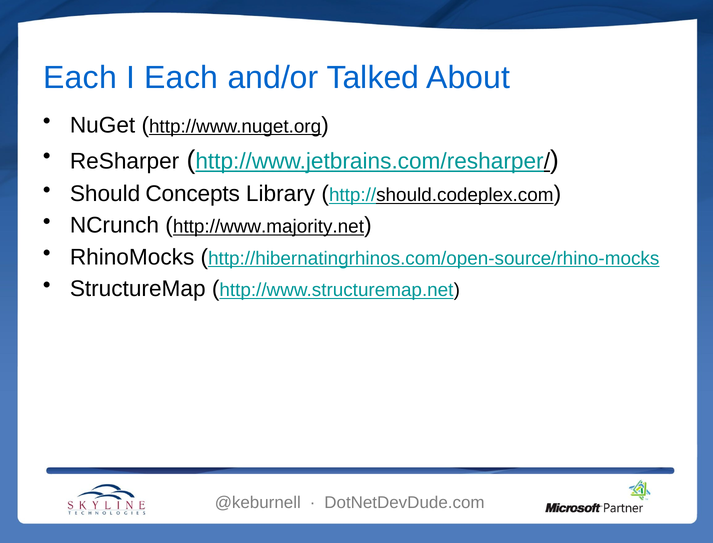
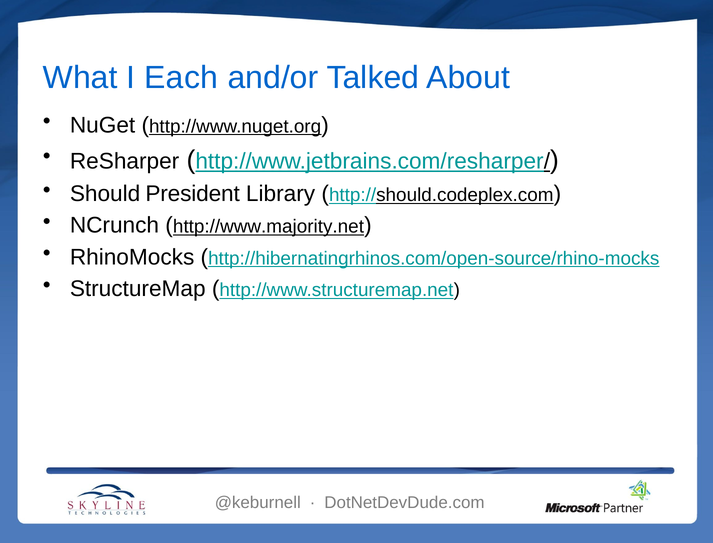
Each: Each -> What (80, 78)
Concepts: Concepts -> President (193, 194)
